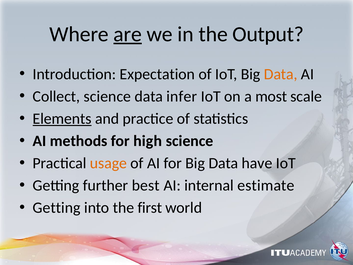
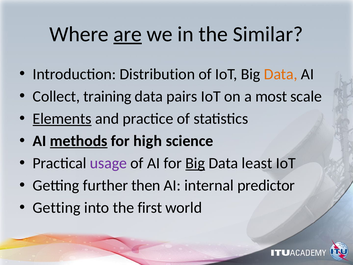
Output: Output -> Similar (268, 34)
Expectation: Expectation -> Distribution (157, 74)
Collect science: science -> training (107, 96)
infer: infer -> pairs (182, 96)
methods underline: none -> present (79, 141)
usage colour: orange -> purple (108, 163)
Big underline: none -> present (195, 163)
have: have -> least (257, 163)
best: best -> then (146, 185)
estimate: estimate -> predictor (266, 185)
